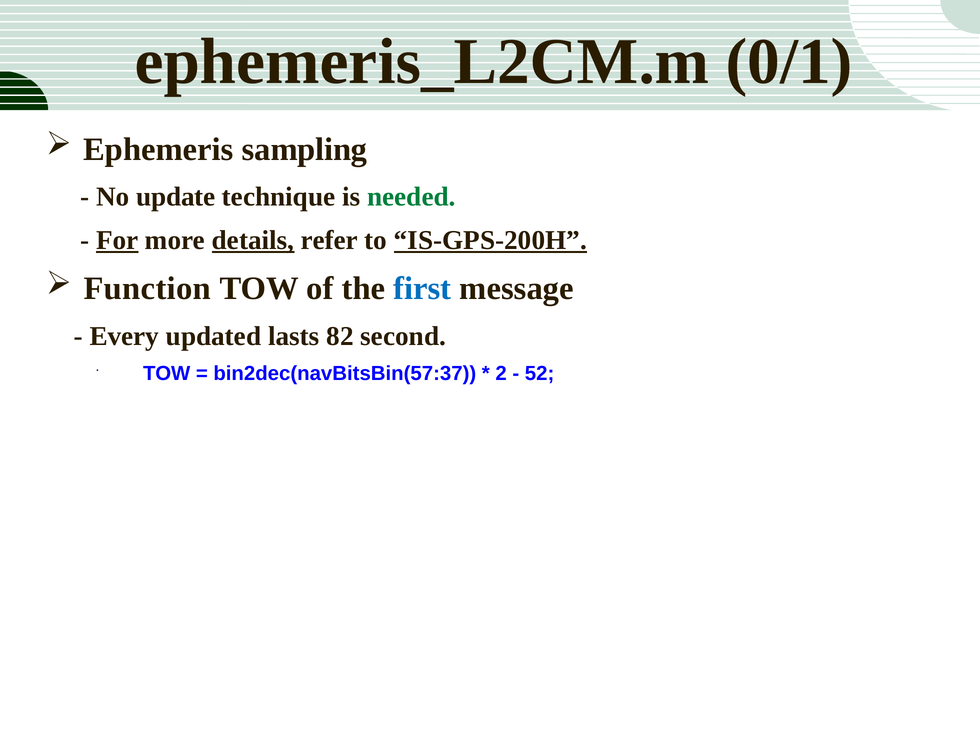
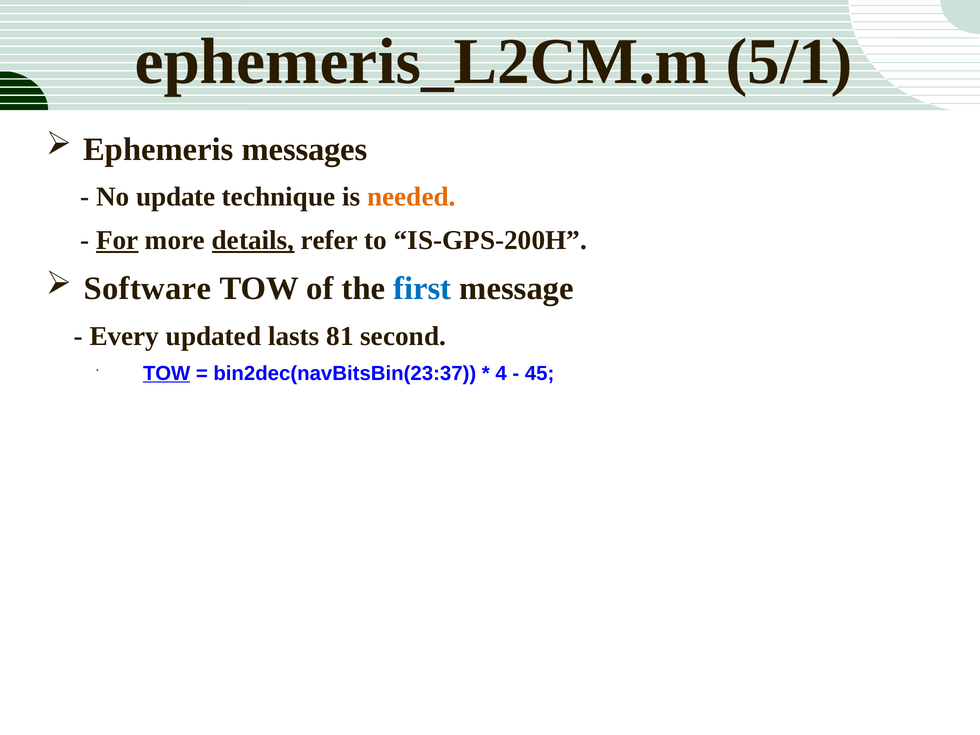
0/1: 0/1 -> 5/1 (789, 62)
sampling: sampling -> messages (305, 149)
needed colour: green -> orange (411, 197)
IS-GPS-200H underline: present -> none (490, 240)
Function: Function -> Software (147, 289)
82: 82 -> 81 (340, 336)
TOW underline: none -> present (167, 373)
bin2dec(navBitsBin(57:37: bin2dec(navBitsBin(57:37 -> bin2dec(navBitsBin(23:37 (345, 373)
2: 2 -> 4 (501, 373)
52: 52 -> 45 (540, 373)
